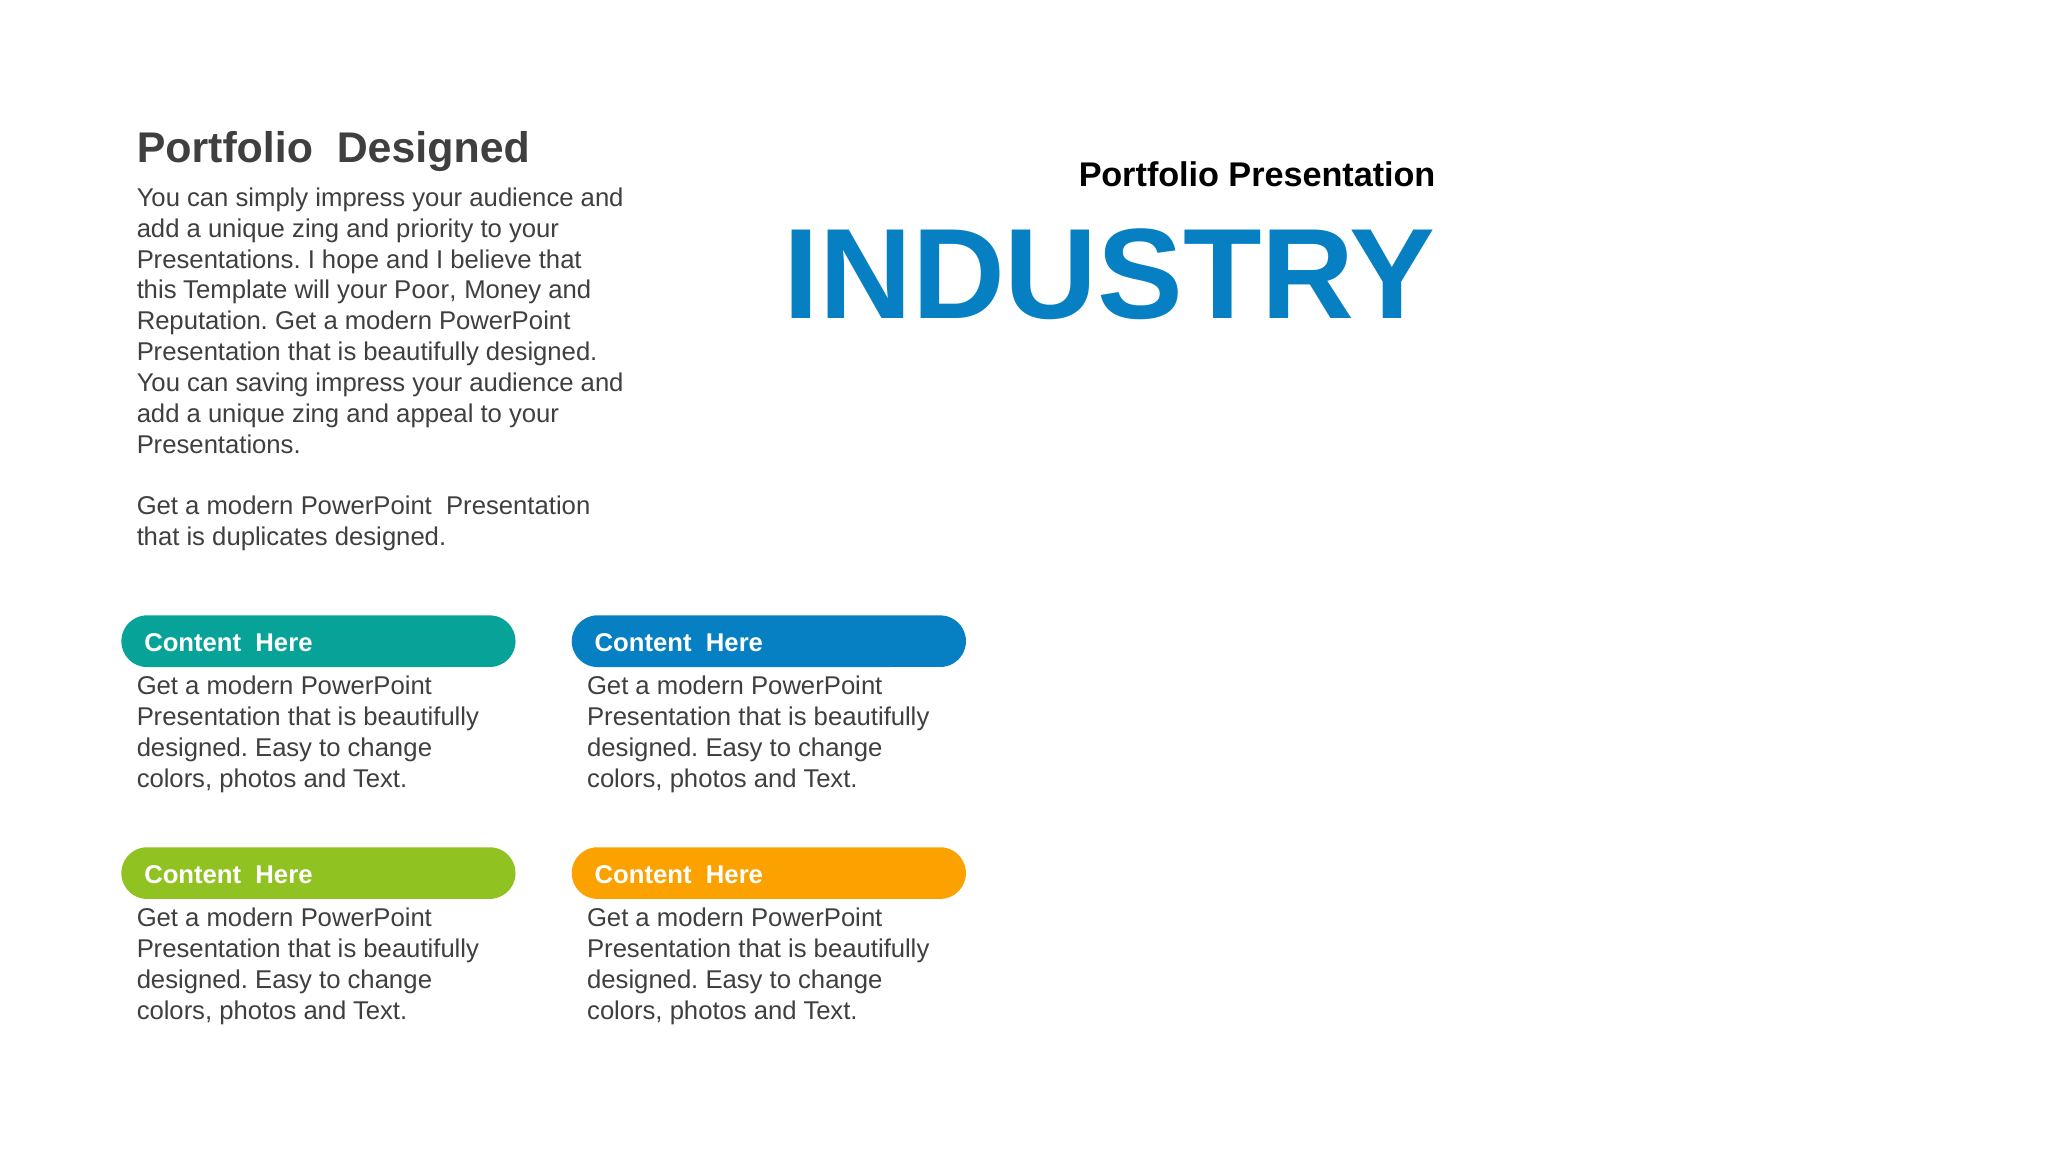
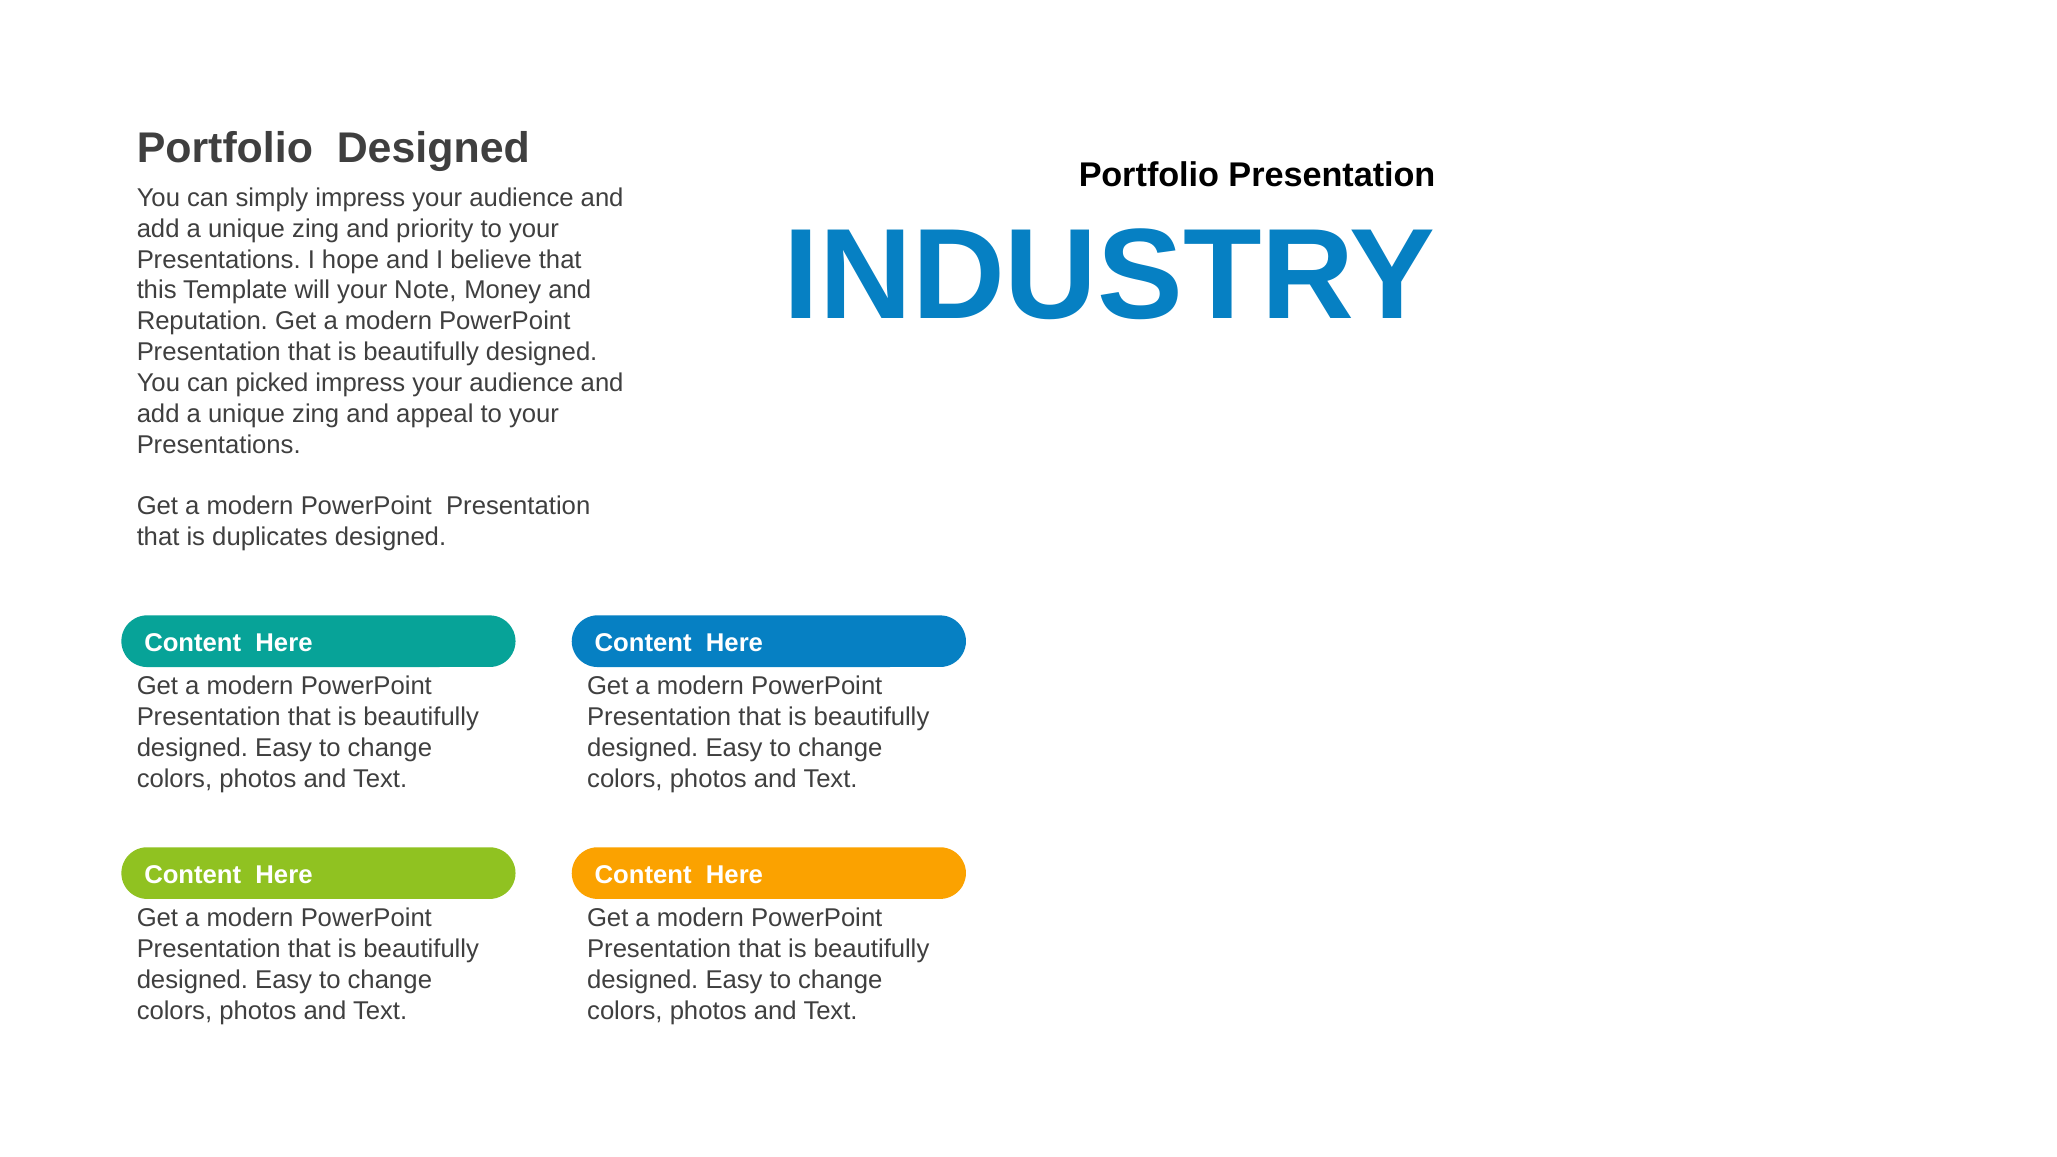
Poor: Poor -> Note (425, 290)
saving: saving -> picked (272, 383)
